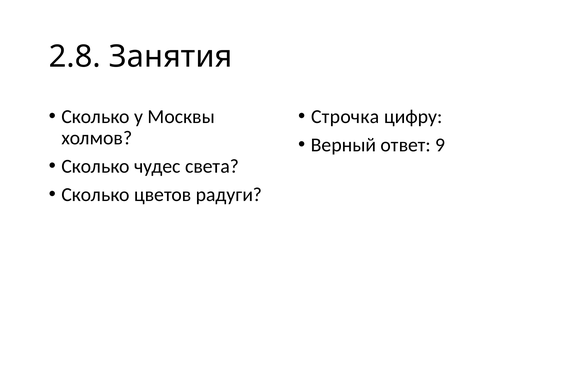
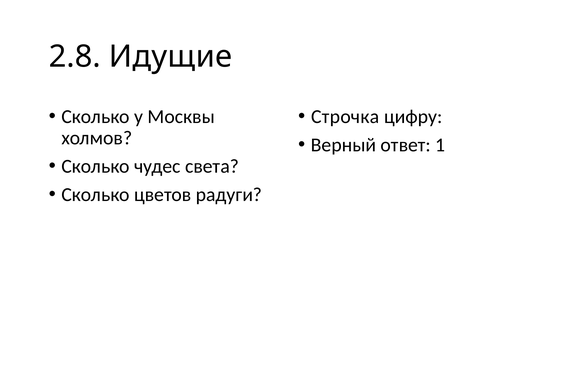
Занятия: Занятия -> Идущие (171, 57)
9: 9 -> 1 (440, 145)
